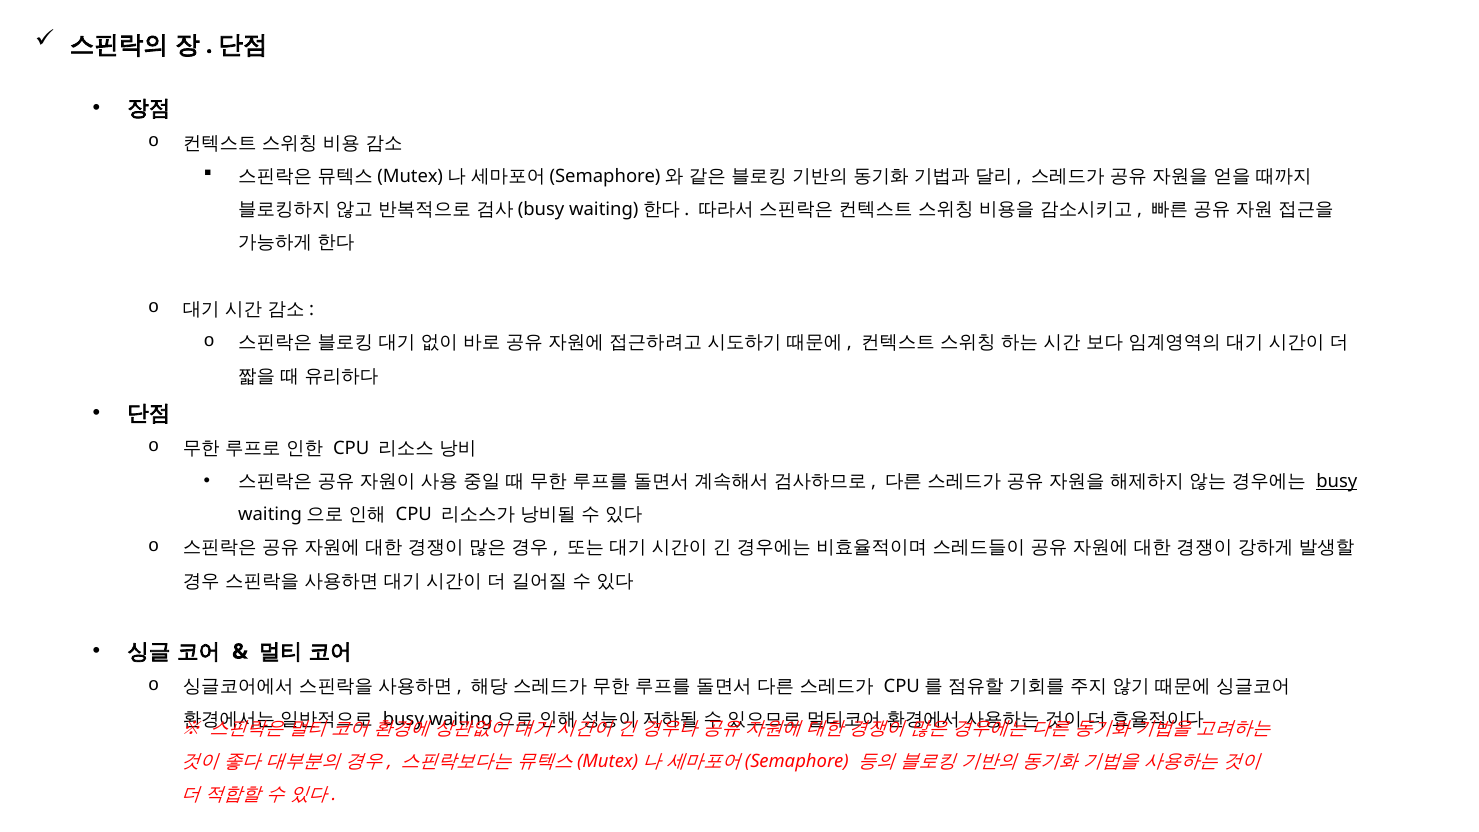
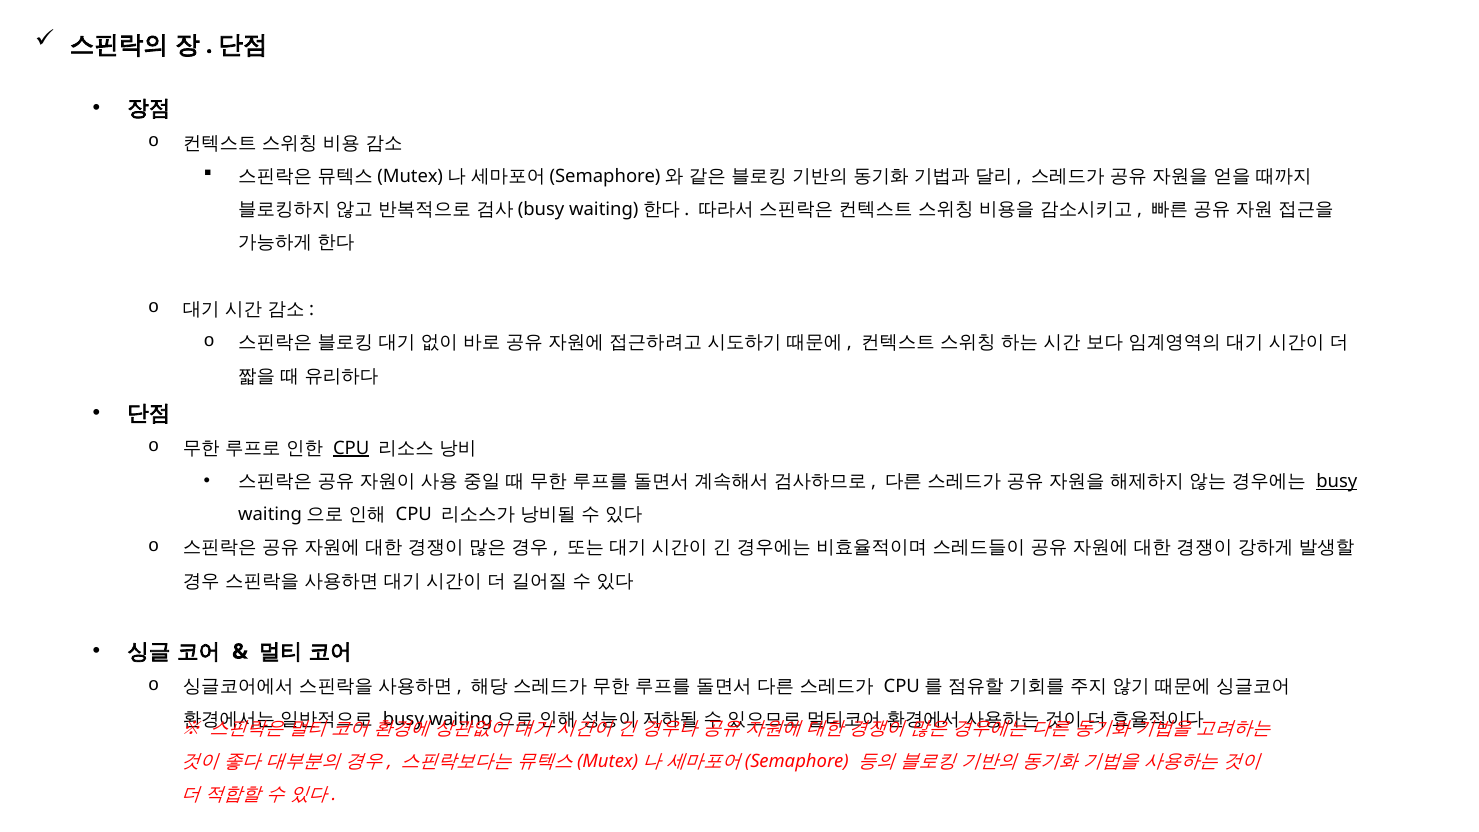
CPU underline: none -> present (351, 448)
